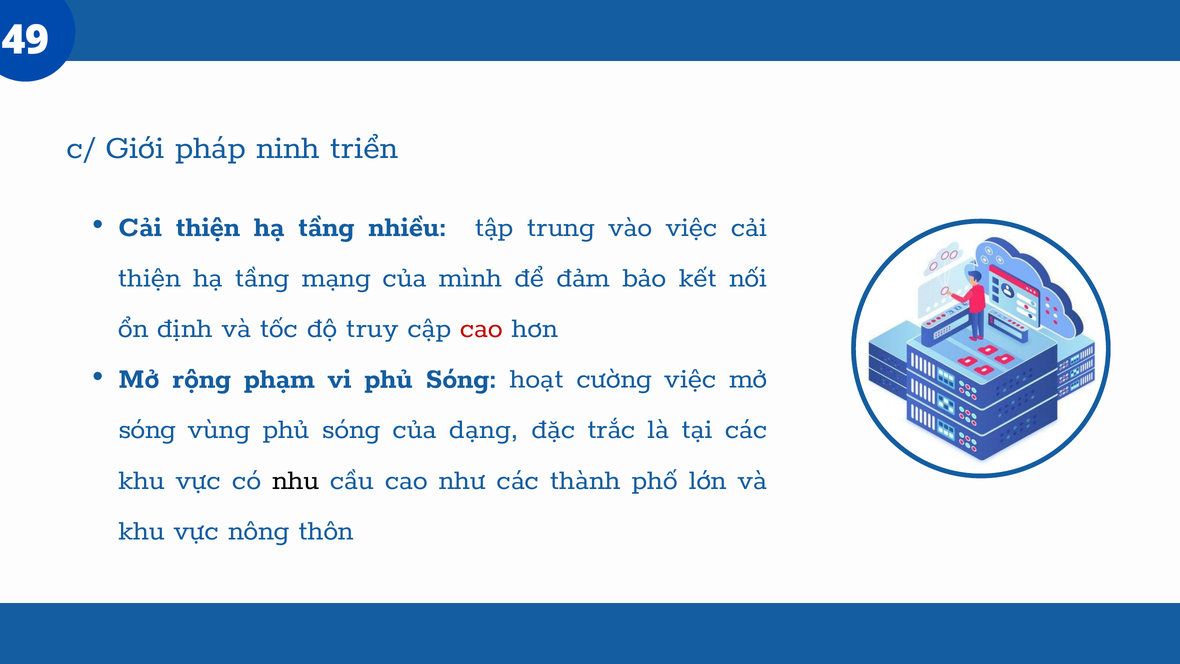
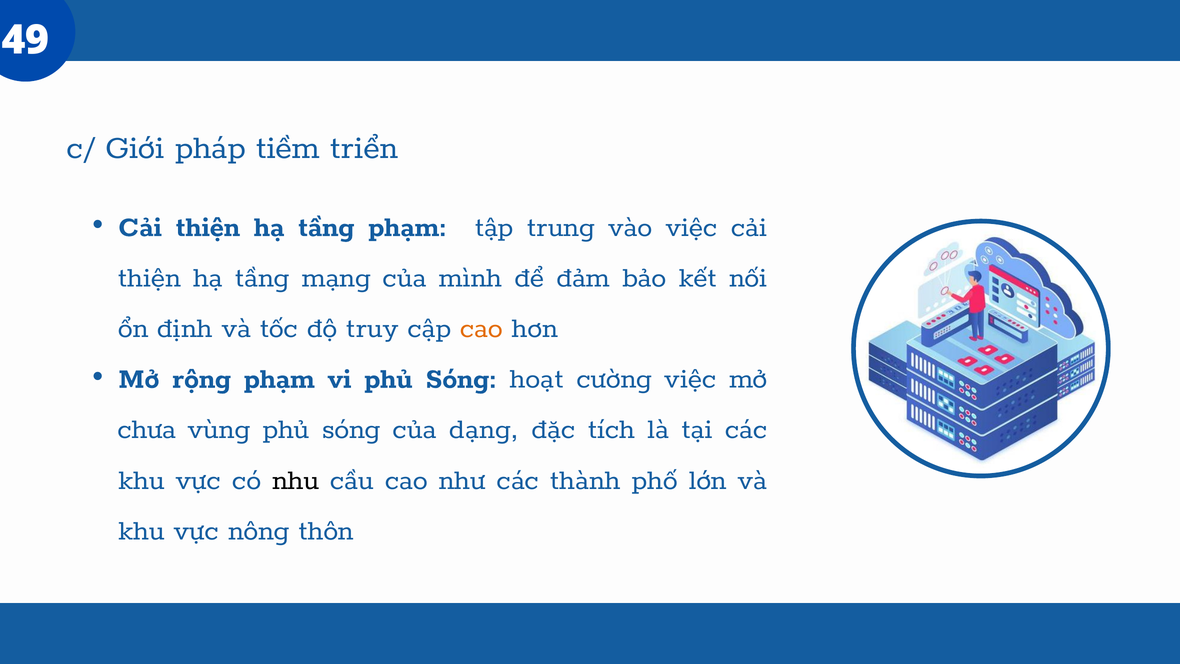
ninh: ninh -> tiềm (288, 147)
tầng nhiều: nhiều -> phạm (408, 226)
cao colour: red -> orange (482, 327)
sóng: sóng -> chưa (147, 428)
trắc: trắc -> tích (612, 428)
